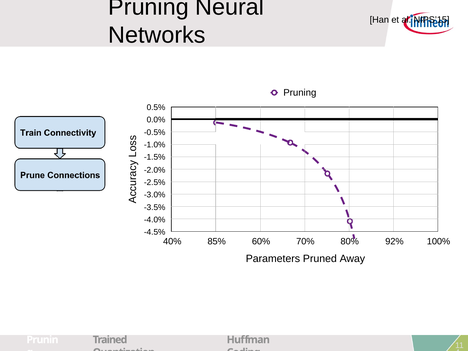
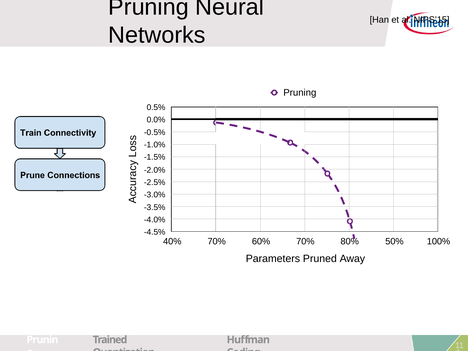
40% 85%: 85% -> 70% (217, 241)
92%: 92% -> 50% (394, 241)
